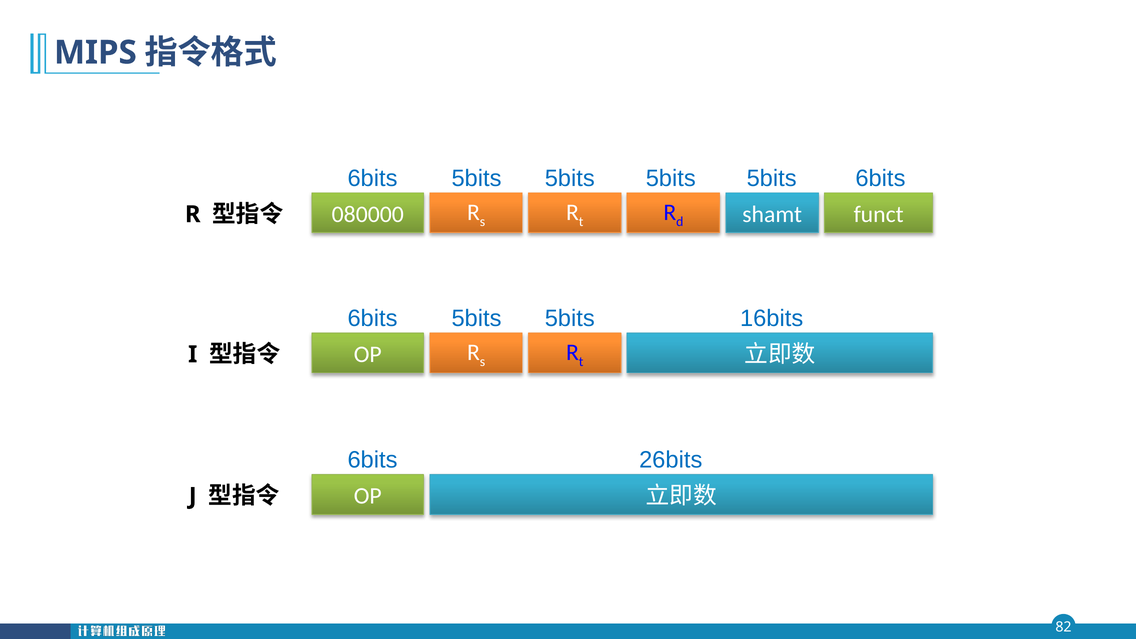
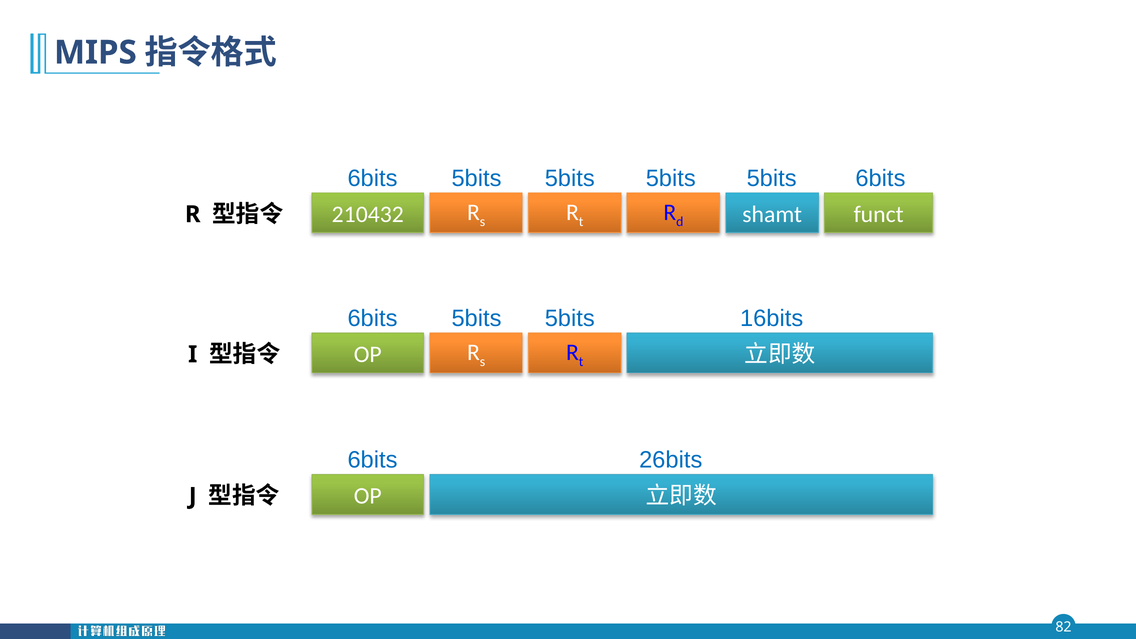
080000: 080000 -> 210432 (368, 214)
